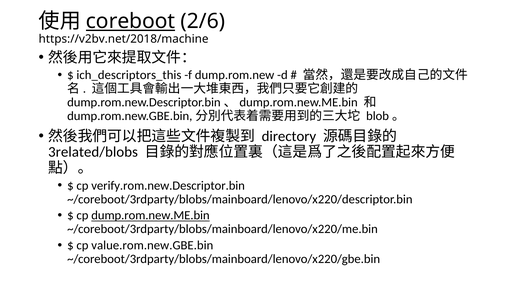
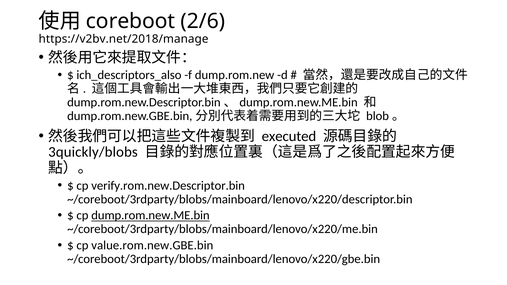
coreboot underline: present -> none (131, 21)
https://v2bv.net/2018/machine: https://v2bv.net/2018/machine -> https://v2bv.net/2018/manage (124, 39)
ich_descriptors_this: ich_descriptors_this -> ich_descriptors_also (129, 75)
directory: directory -> executed (289, 136)
3related/blobs: 3related/blobs -> 3quickly/blobs (93, 152)
